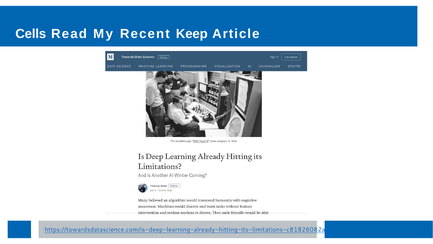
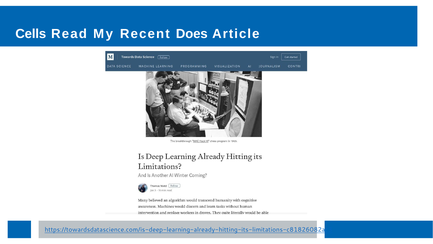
Keep: Keep -> Does (192, 34)
